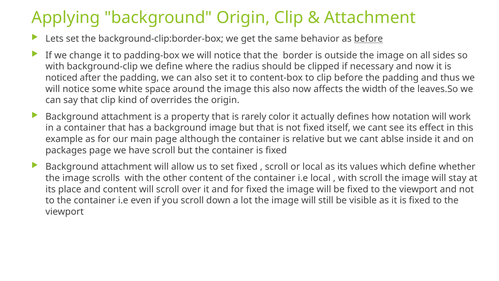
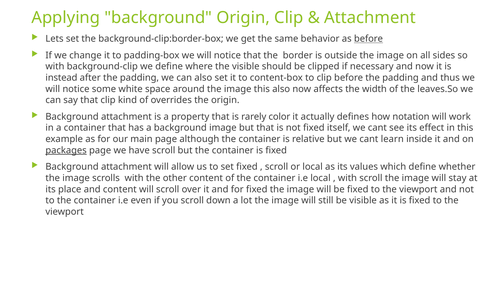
the radius: radius -> visible (246, 66)
noticed: noticed -> instead (61, 78)
ablse: ablse -> learn (392, 139)
packages underline: none -> present (66, 150)
